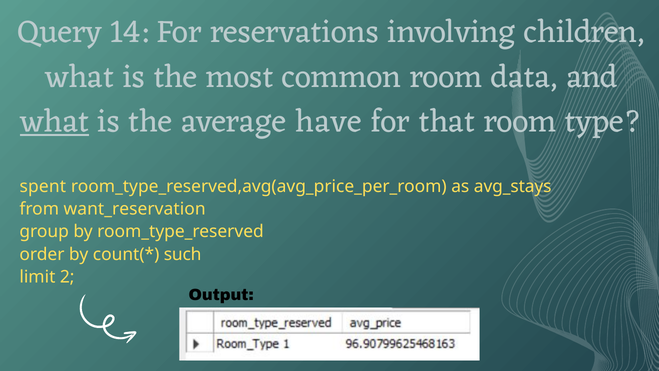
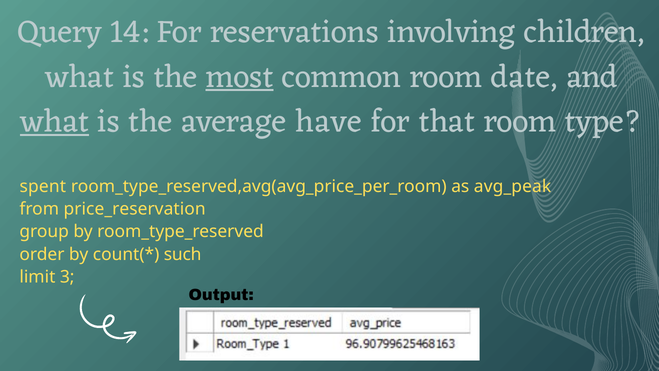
most underline: none -> present (240, 76)
data: data -> date (524, 76)
avg_stays: avg_stays -> avg_peak (513, 186)
want_reservation: want_reservation -> price_reservation (135, 209)
2: 2 -> 3 (67, 277)
